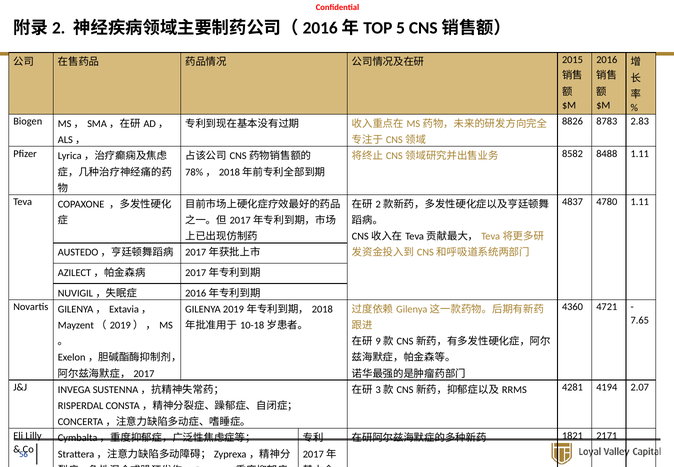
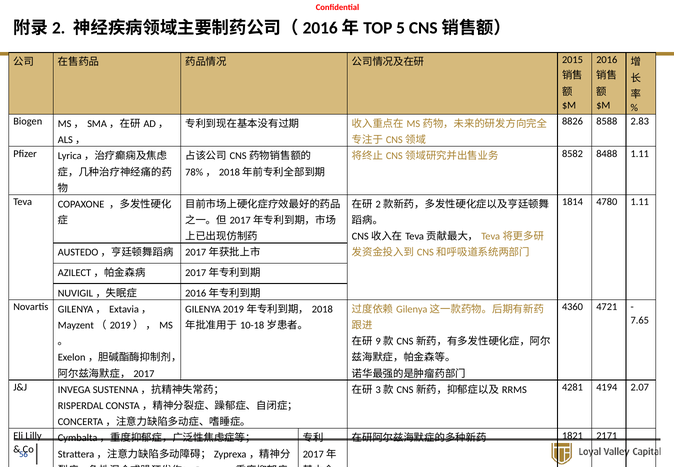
8783: 8783 -> 8588 (607, 121)
4837: 4837 -> 1814 (572, 202)
